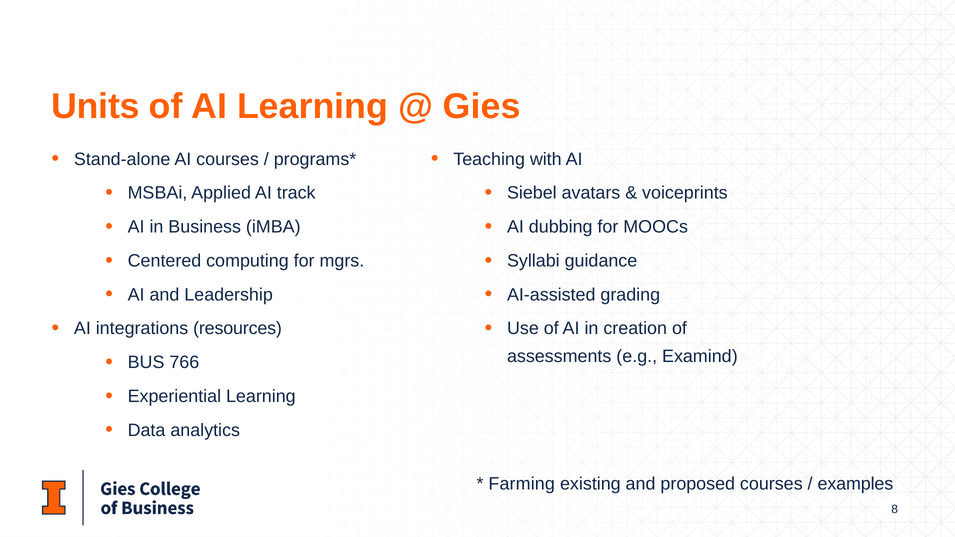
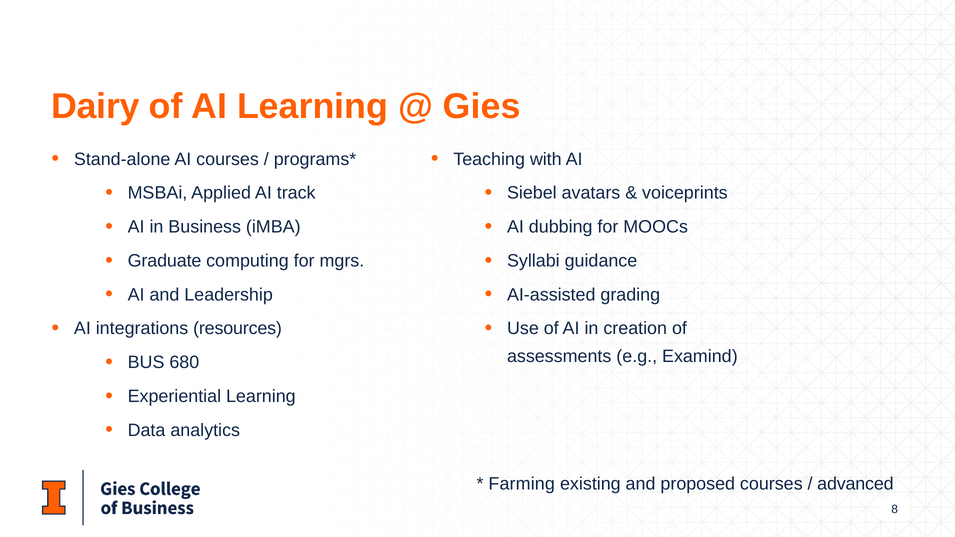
Units: Units -> Dairy (95, 107)
Centered: Centered -> Graduate (165, 261)
766: 766 -> 680 (184, 363)
examples: examples -> advanced (855, 484)
